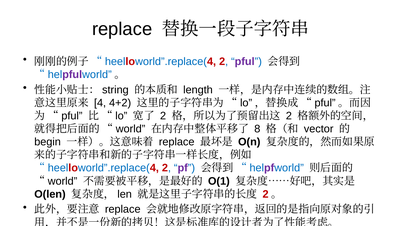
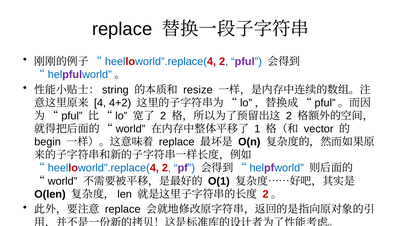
length: length -> resize (198, 90)
8: 8 -> 1 (257, 129)
